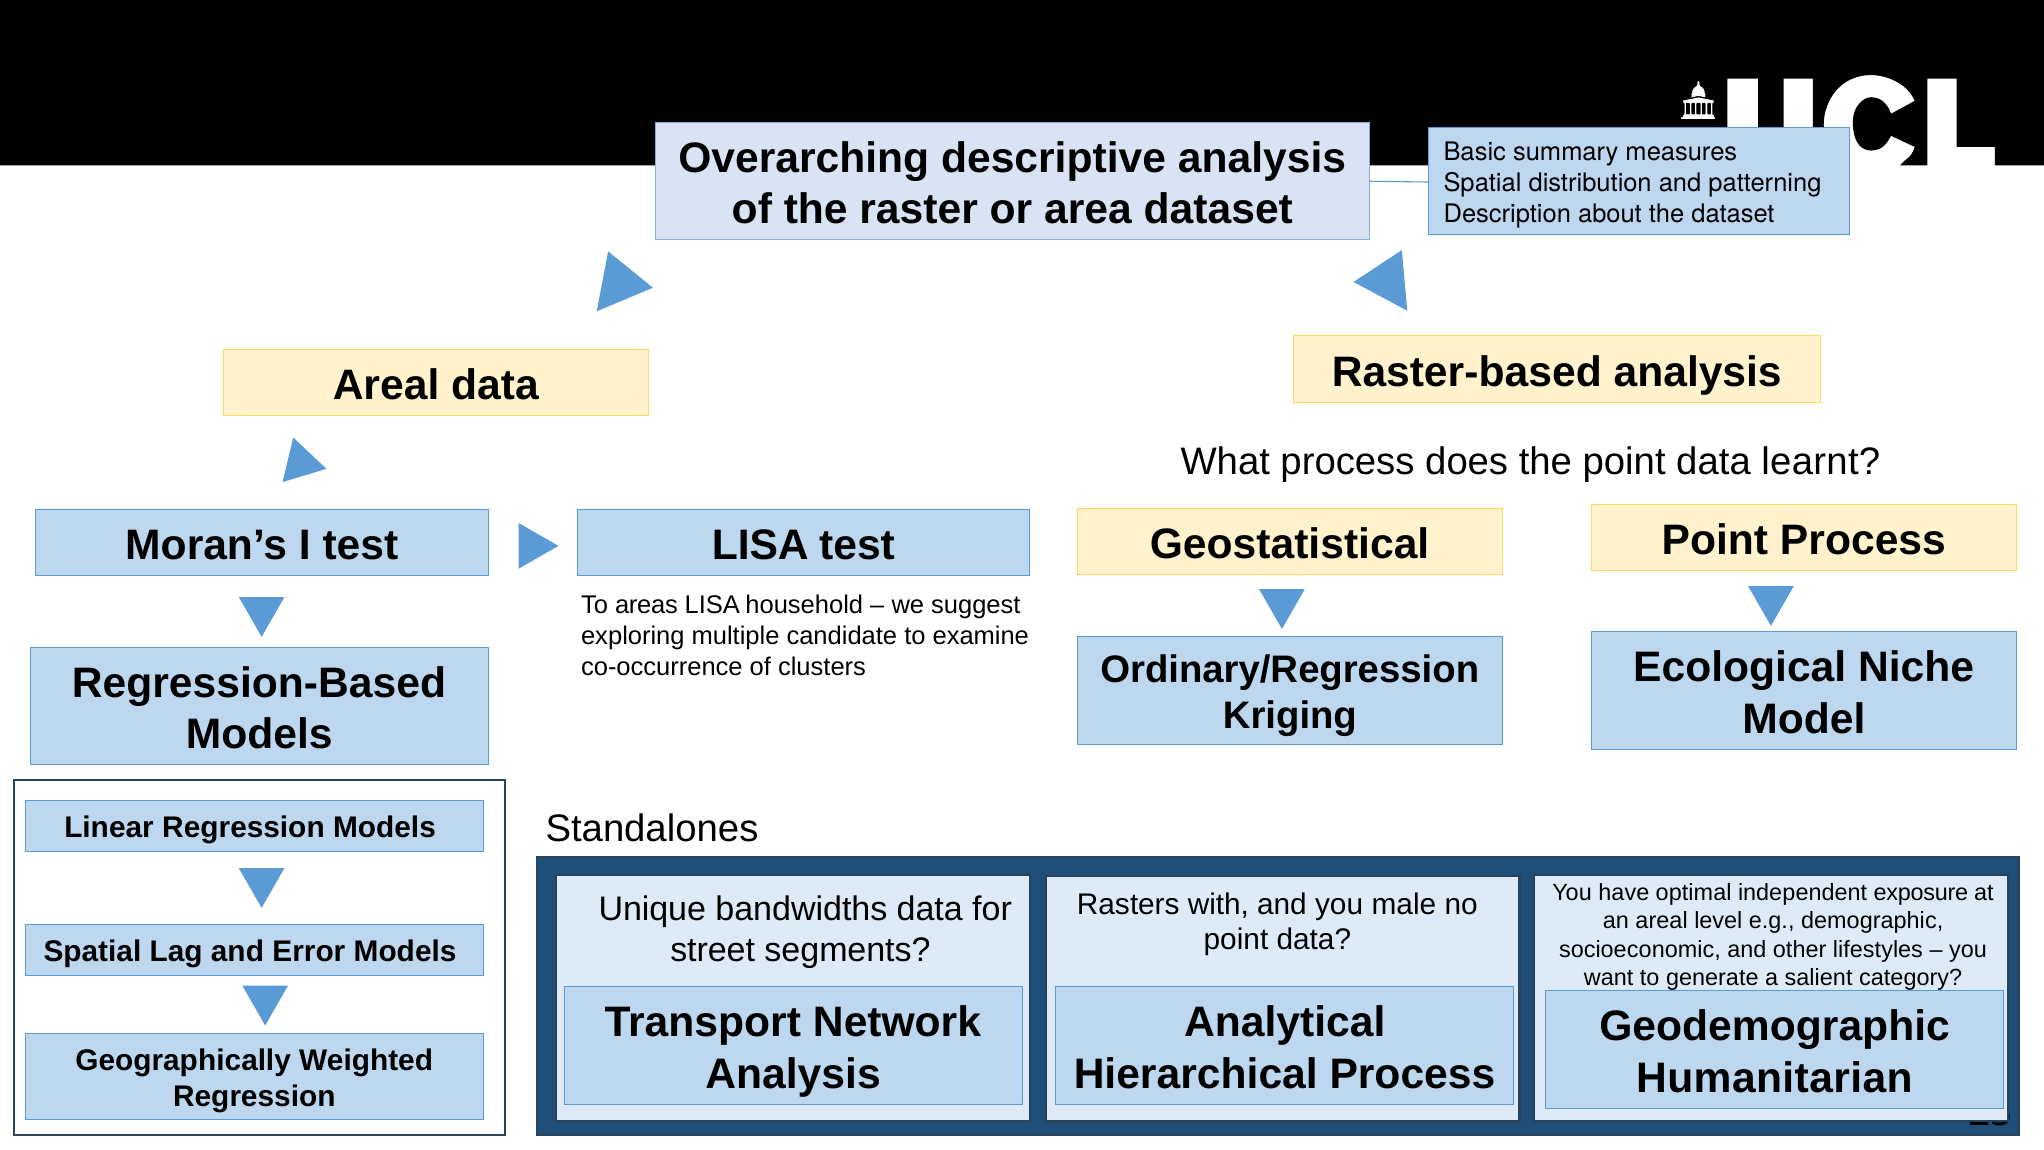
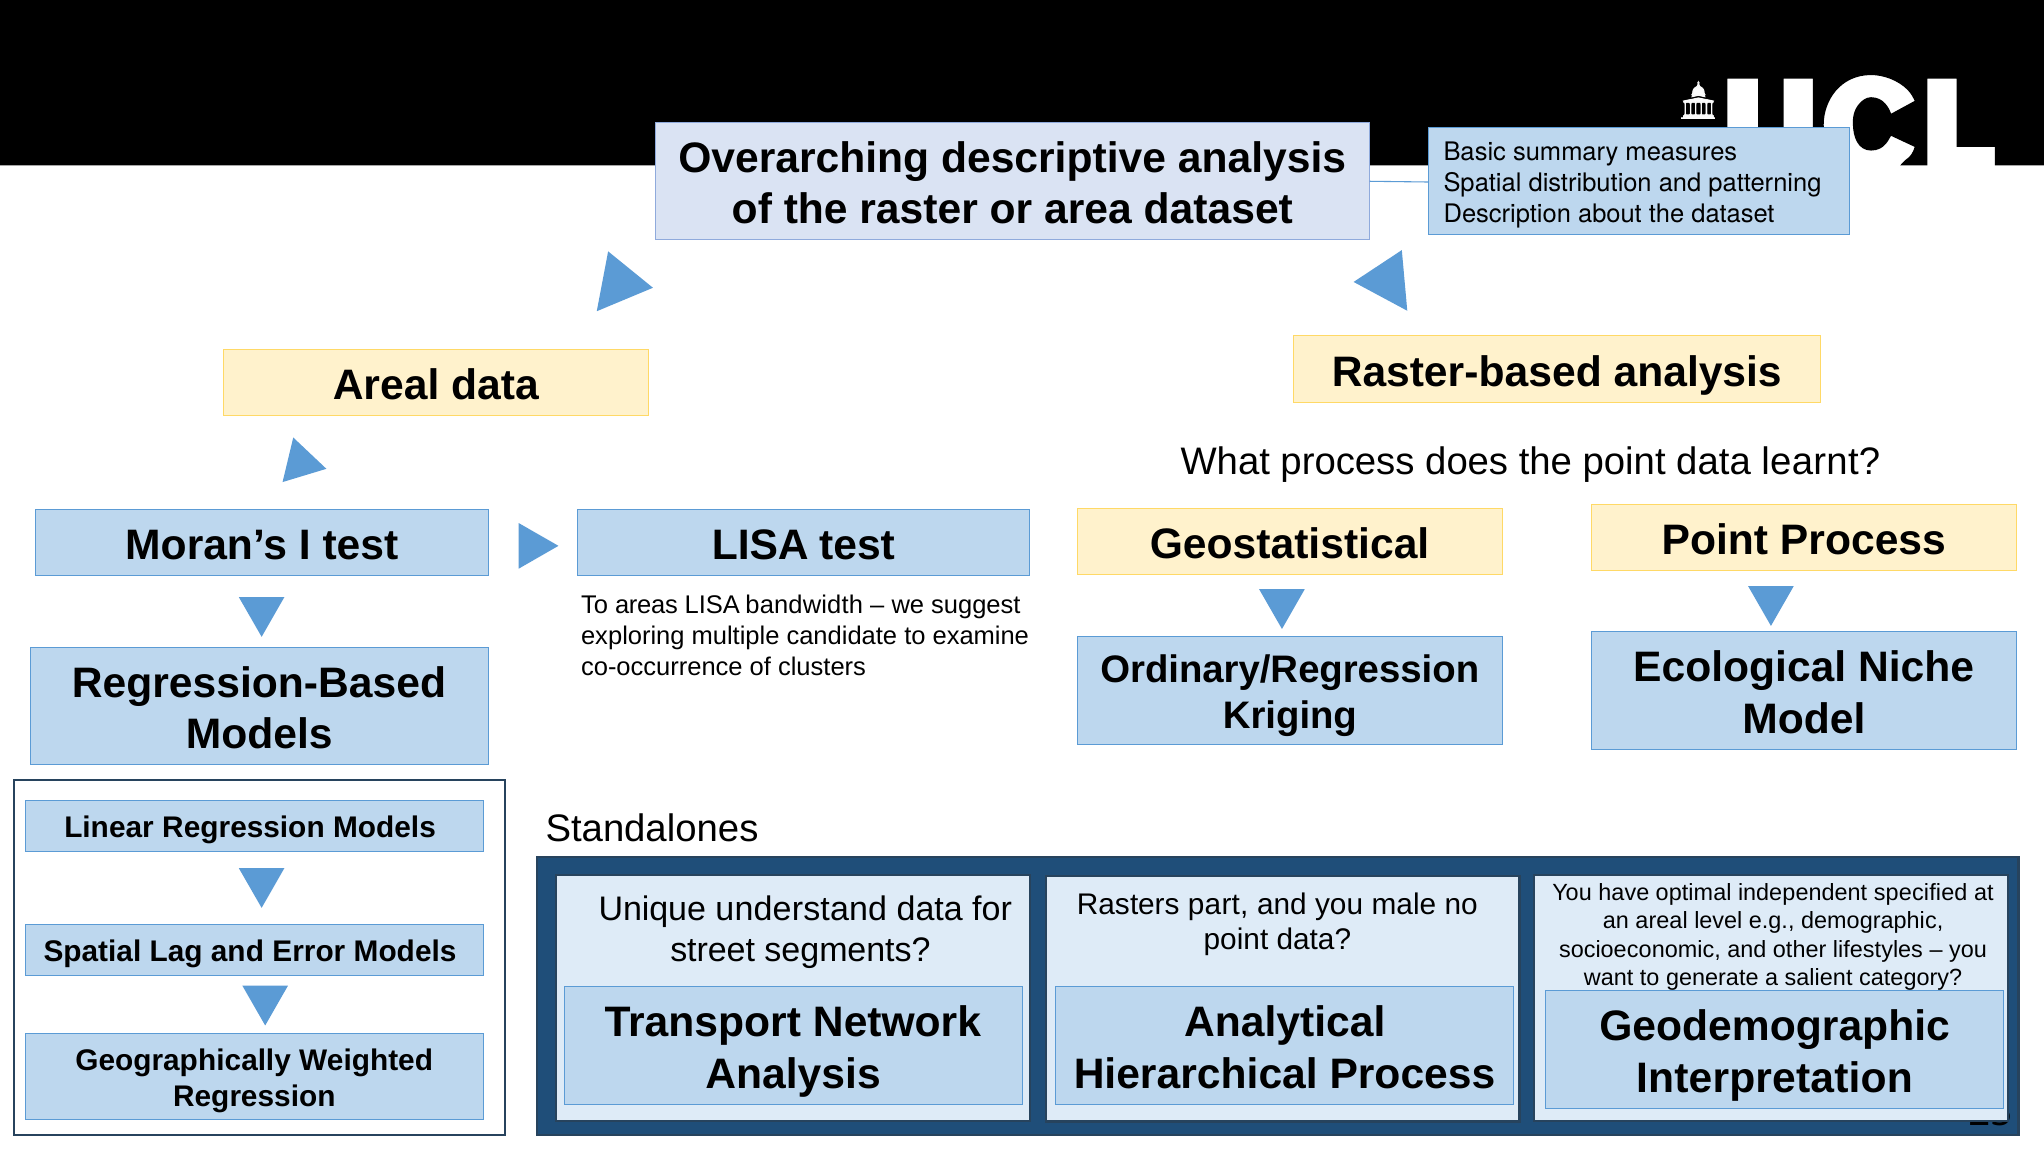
household: household -> bandwidth (804, 605)
exposure: exposure -> specified (1921, 893)
with: with -> part (1218, 904)
bandwidths: bandwidths -> understand (801, 909)
Humanitarian: Humanitarian -> Interpretation (1775, 1078)
